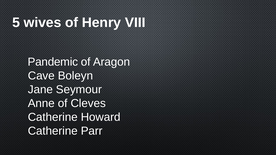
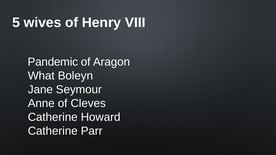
Cave: Cave -> What (41, 76)
